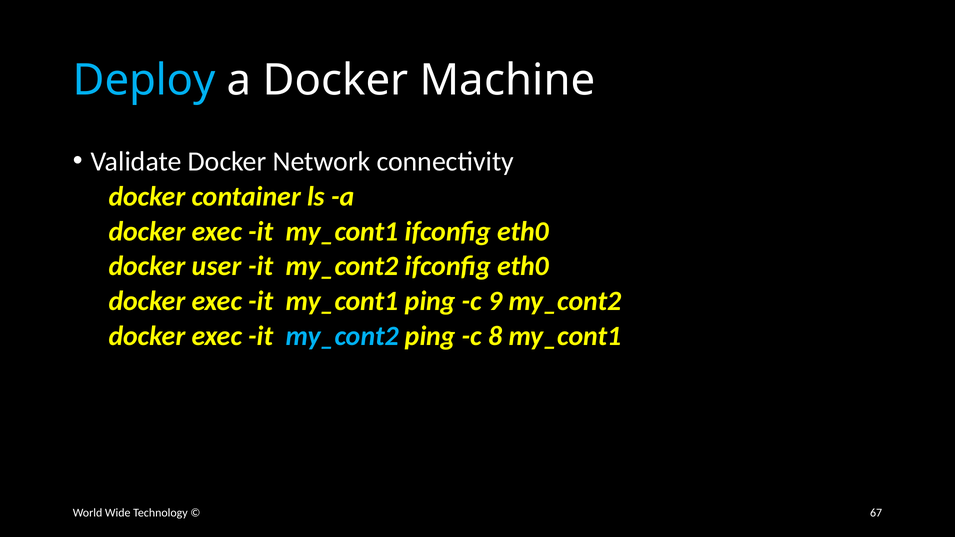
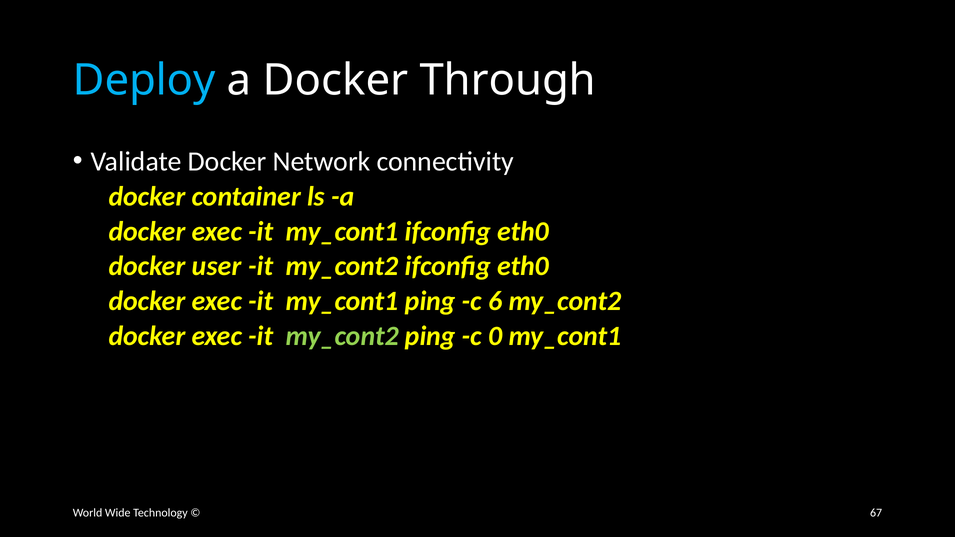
Machine: Machine -> Through (508, 80)
9: 9 -> 6 (495, 301)
my_cont2 colour: light blue -> light green (342, 336)
8: 8 -> 0 (495, 336)
